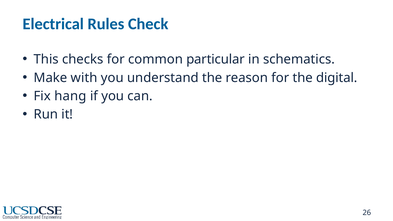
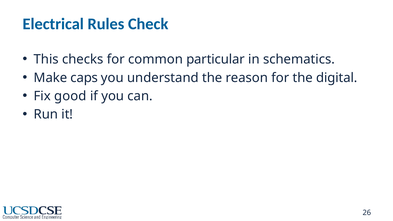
with: with -> caps (84, 78)
hang: hang -> good (70, 96)
